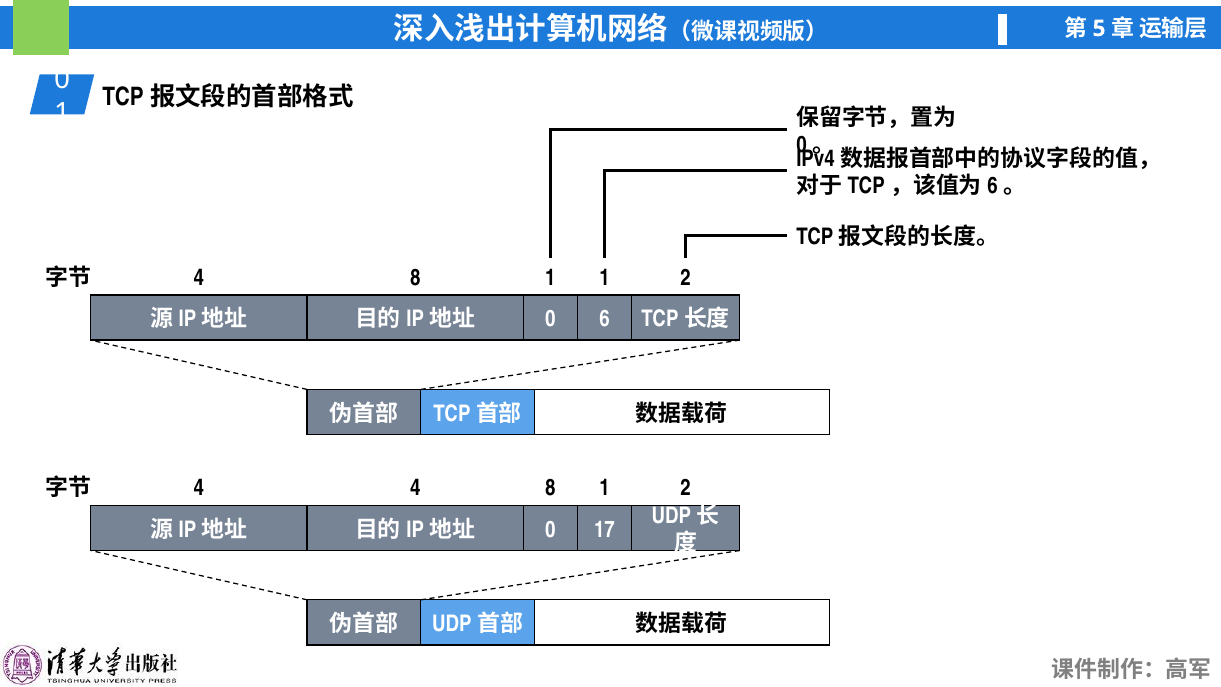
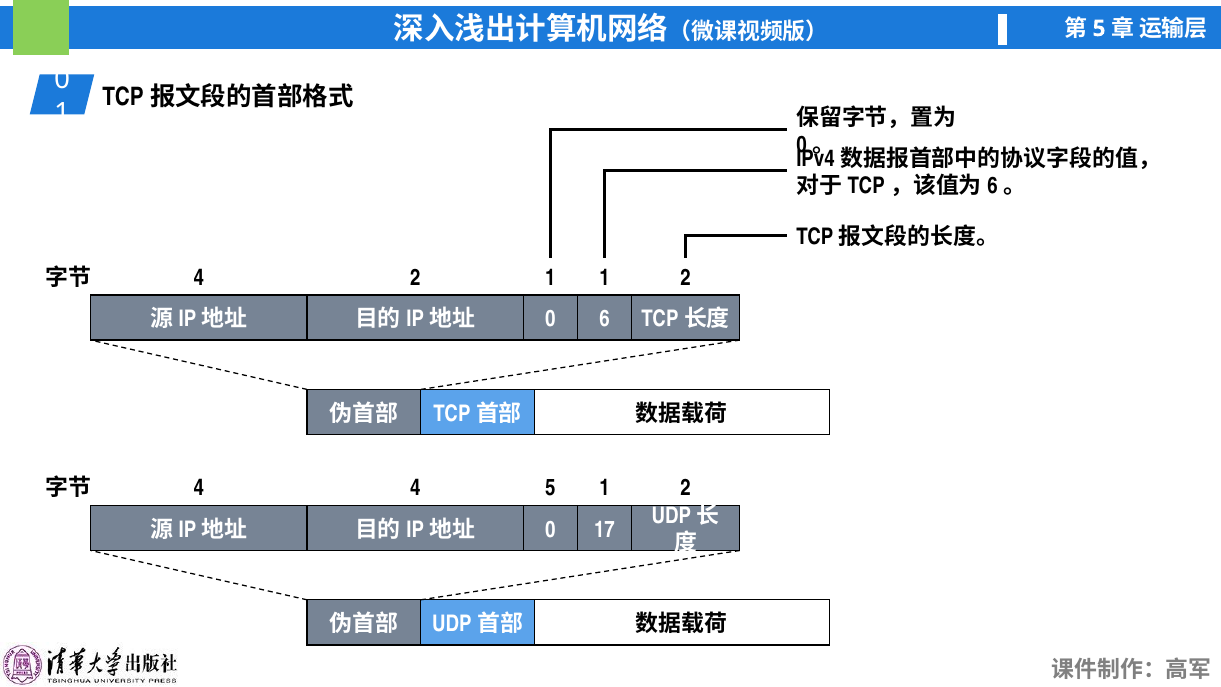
8: 8 -> 2 (415, 278)
4 4 8: 8 -> 5 (550, 488)
